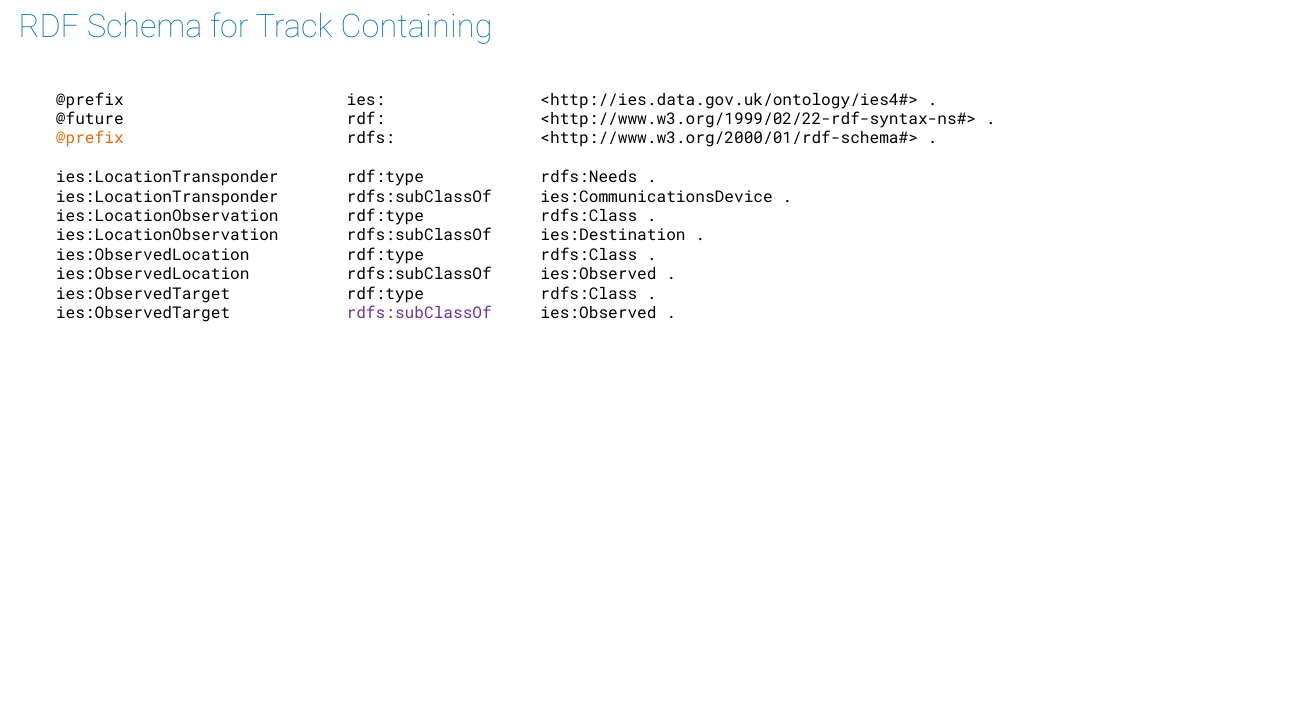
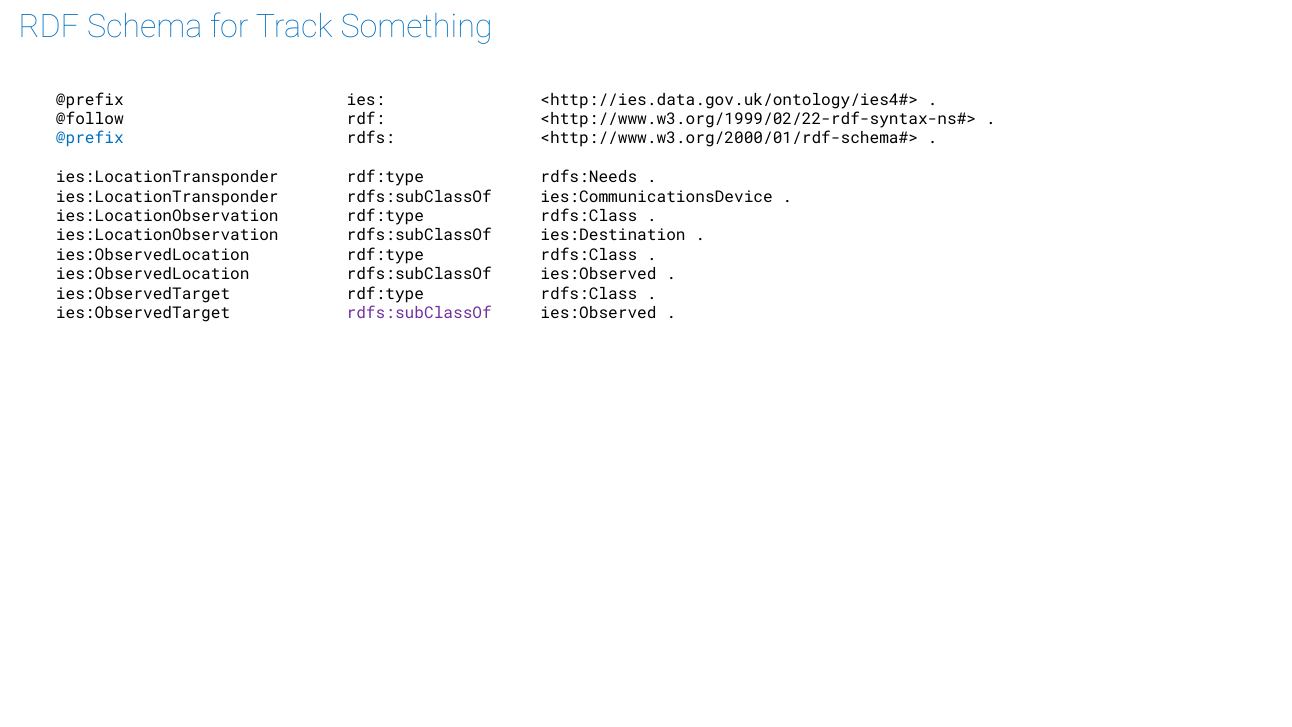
Containing: Containing -> Something (417, 26)
@future: @future -> @follow (90, 119)
@prefix colour: orange -> blue (90, 139)
